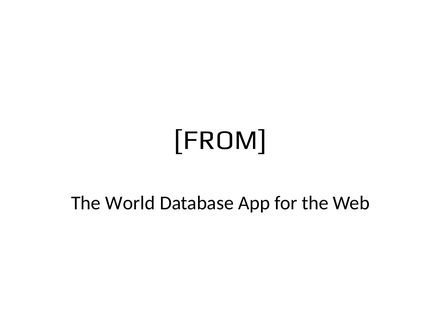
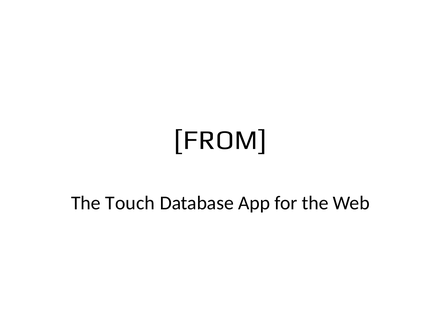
World: World -> Touch (130, 203)
